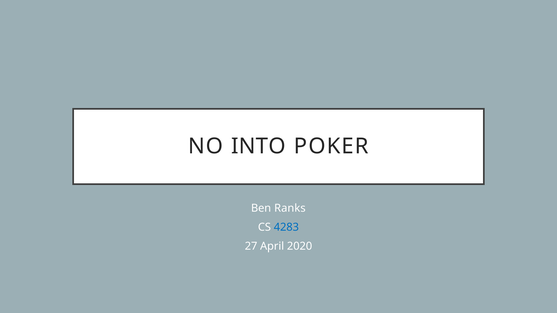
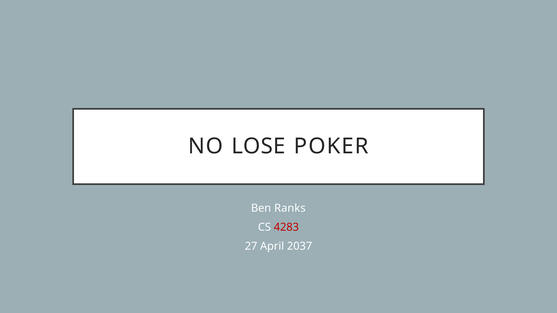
INTO: INTO -> LOSE (258, 146)
4283 colour: blue -> red (286, 227)
2020: 2020 -> 2037 (300, 246)
